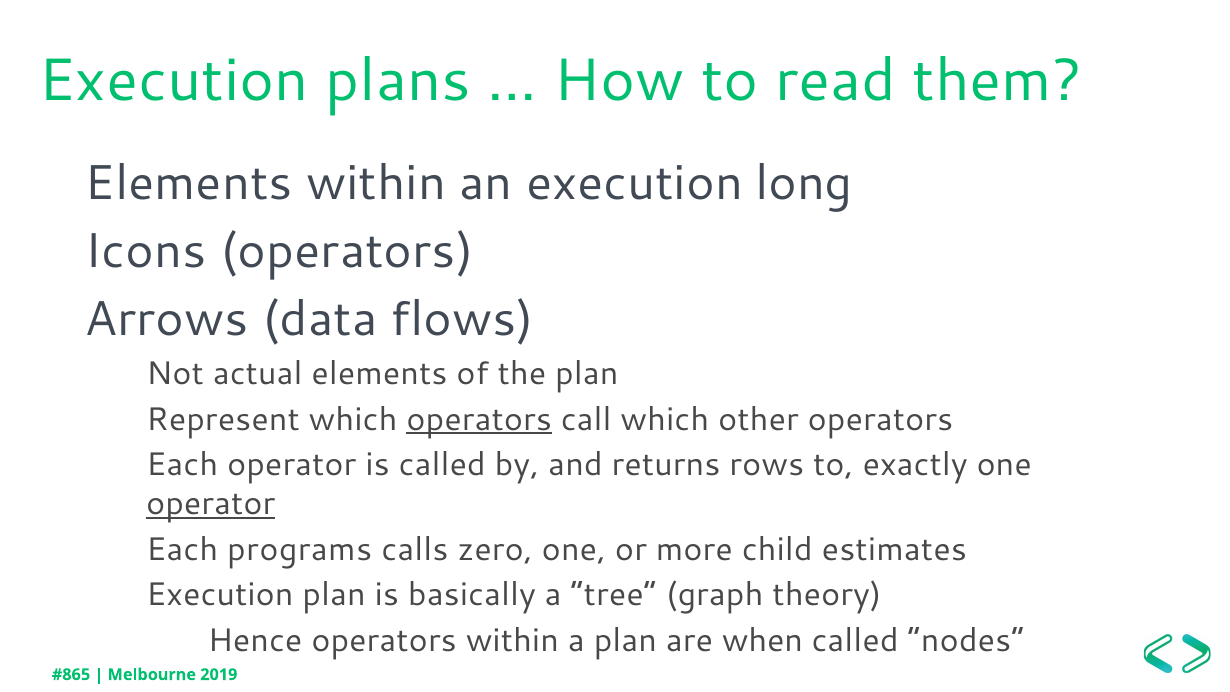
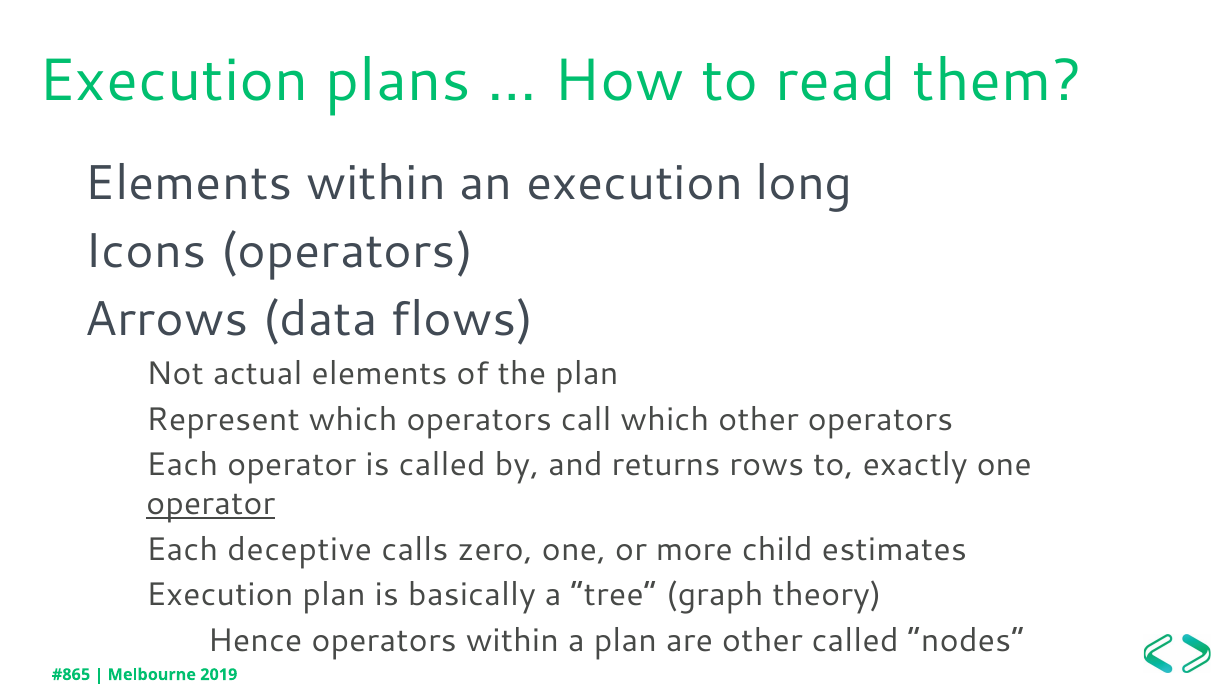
operators underline: present -> none (479, 419)
programs: programs -> deceptive (300, 549)
are when: when -> other (762, 641)
